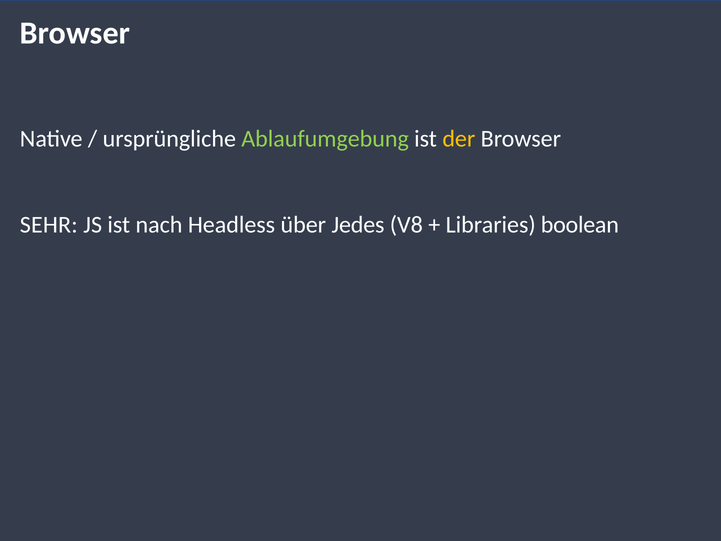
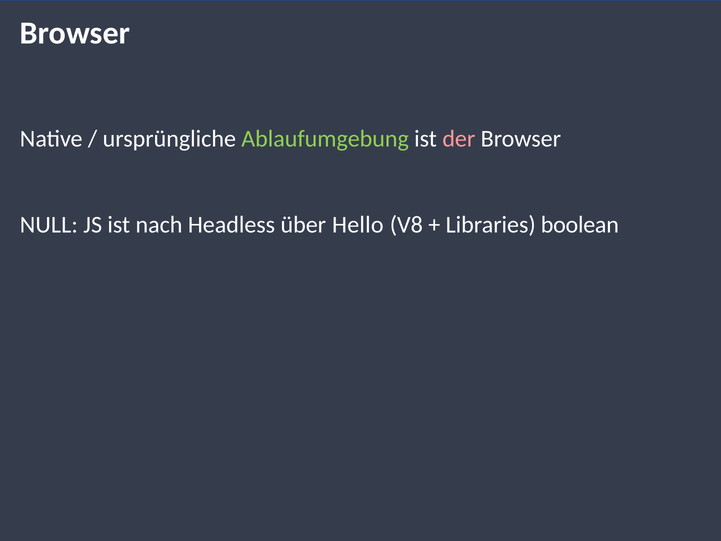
der colour: yellow -> pink (459, 139)
SEHR: SEHR -> NULL (49, 225)
Jedes: Jedes -> Hello (358, 225)
